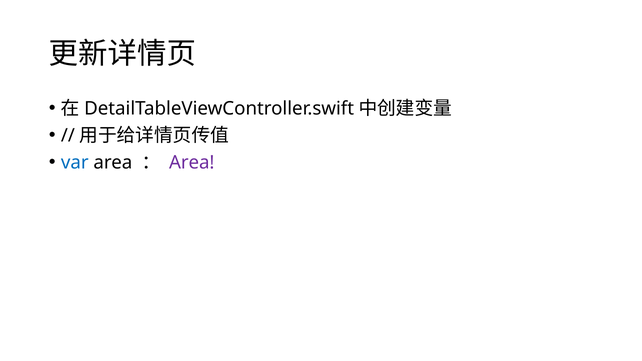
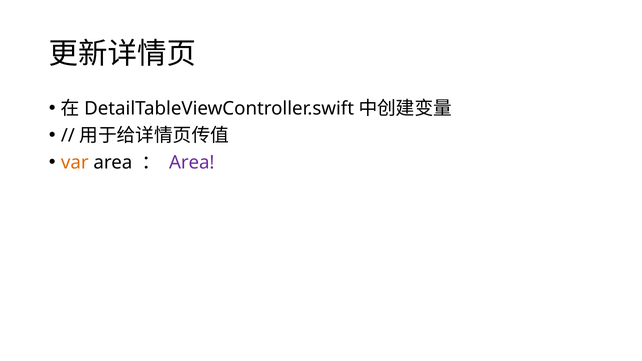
var colour: blue -> orange (75, 162)
